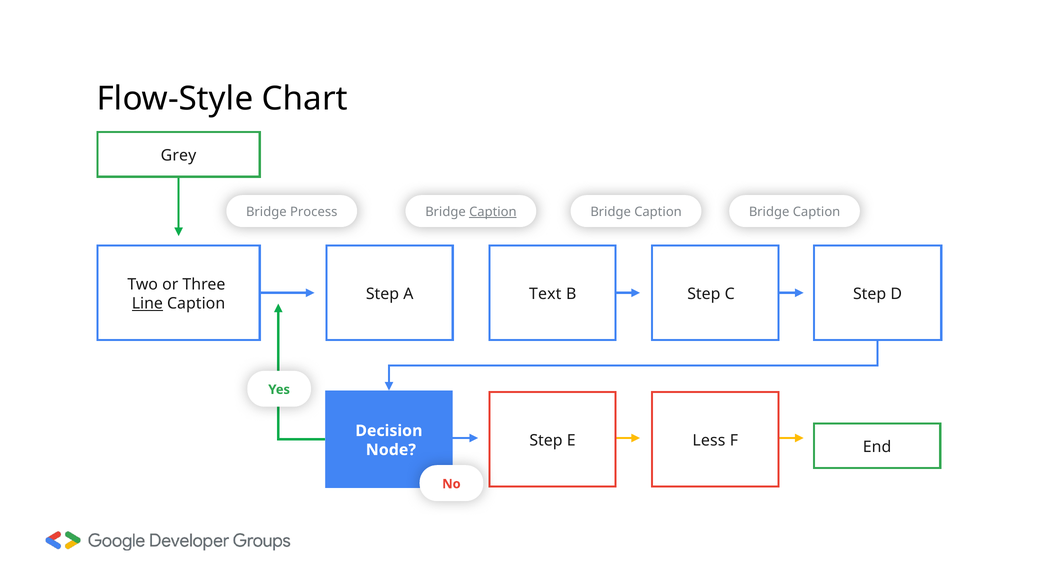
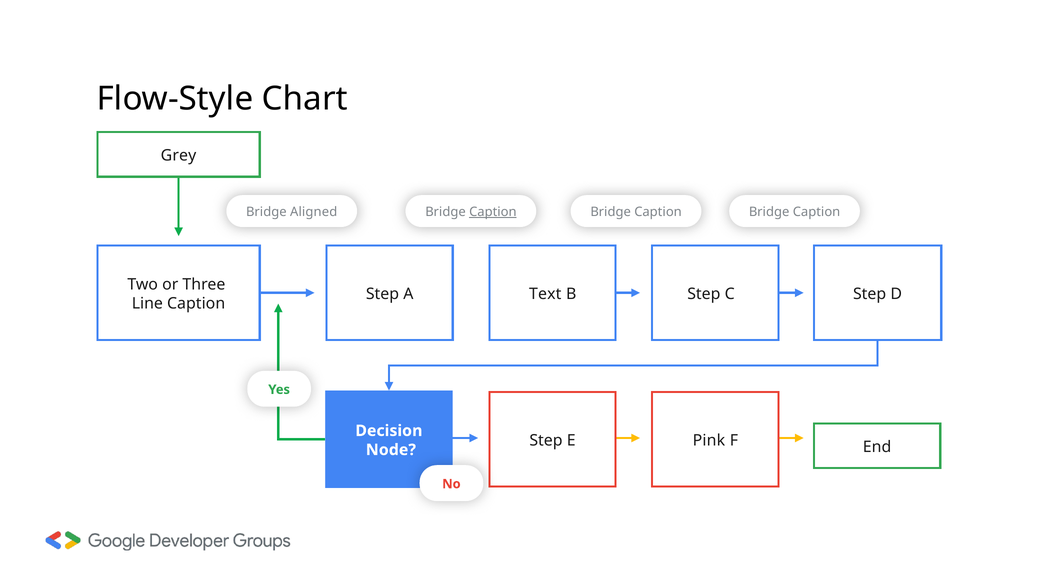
Process: Process -> Aligned (314, 212)
Line underline: present -> none (147, 303)
Less: Less -> Pink (709, 440)
